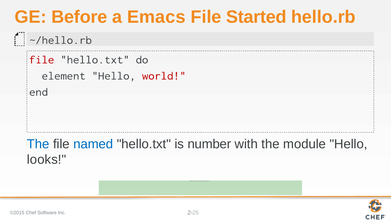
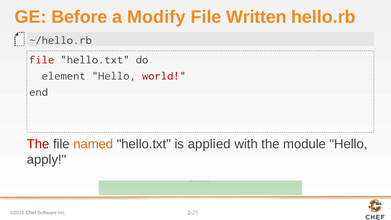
Emacs: Emacs -> Modify (156, 17)
Started: Started -> Written (256, 17)
The colour: blue -> red (38, 144)
named colour: blue -> orange (93, 144)
number: number -> applied (209, 144)
looks: looks -> apply (47, 160)
